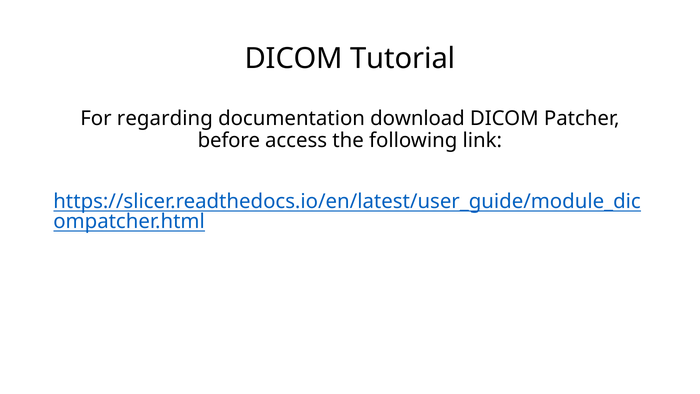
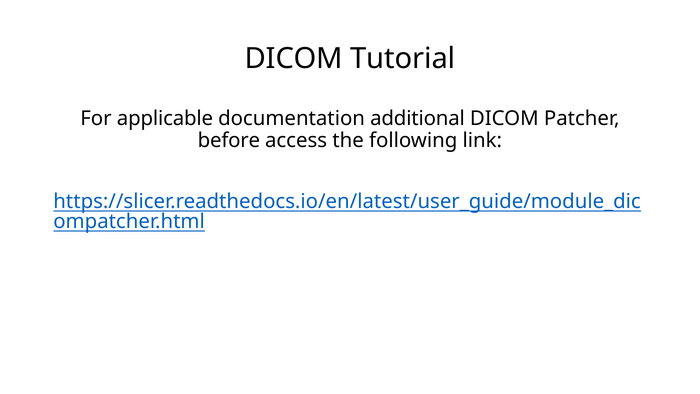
regarding: regarding -> applicable (165, 118)
download: download -> additional (418, 118)
